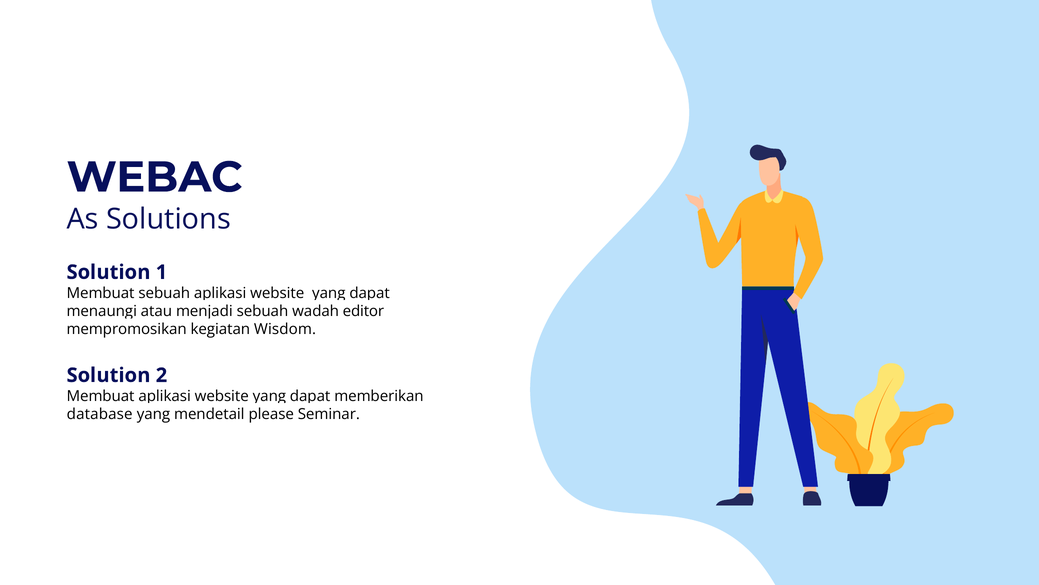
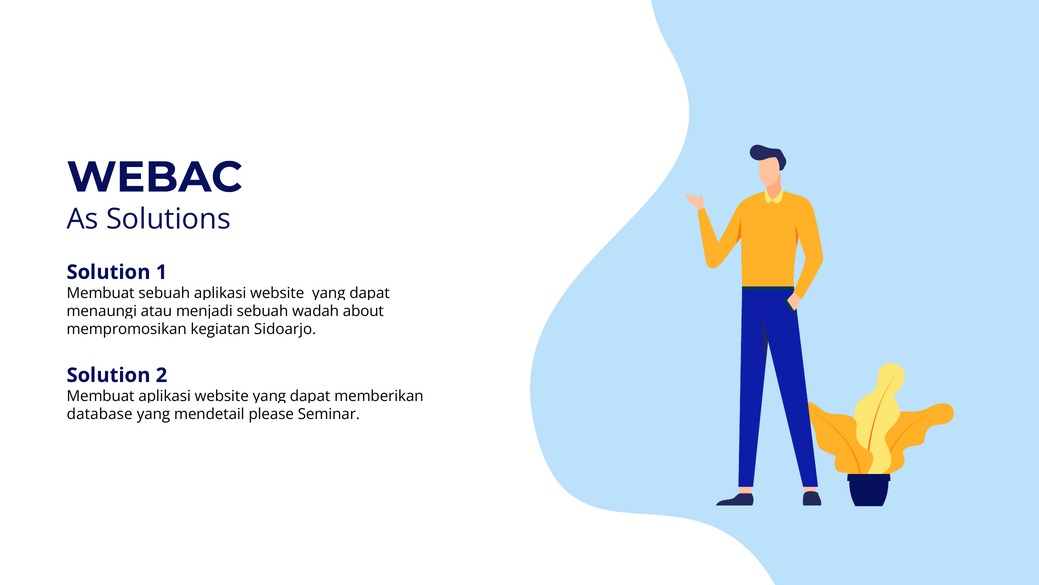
editor: editor -> about (363, 311)
Wisdom: Wisdom -> Sidoarjo (285, 329)
